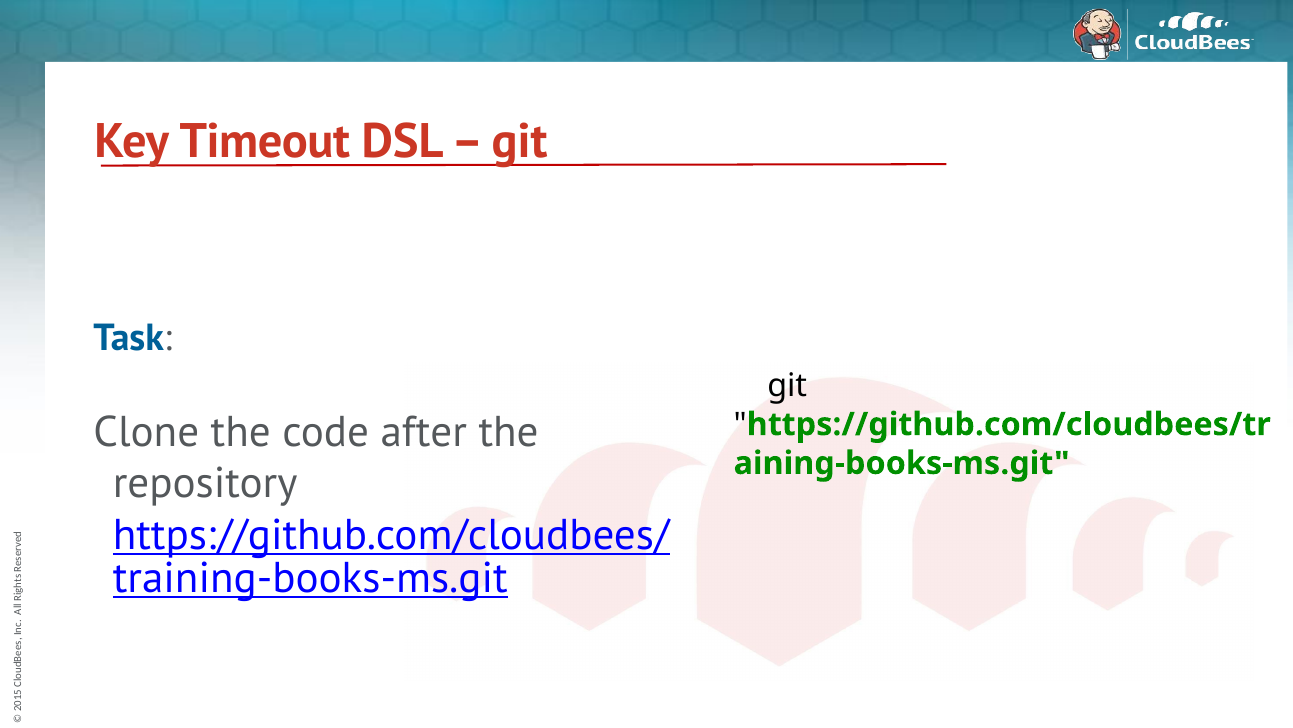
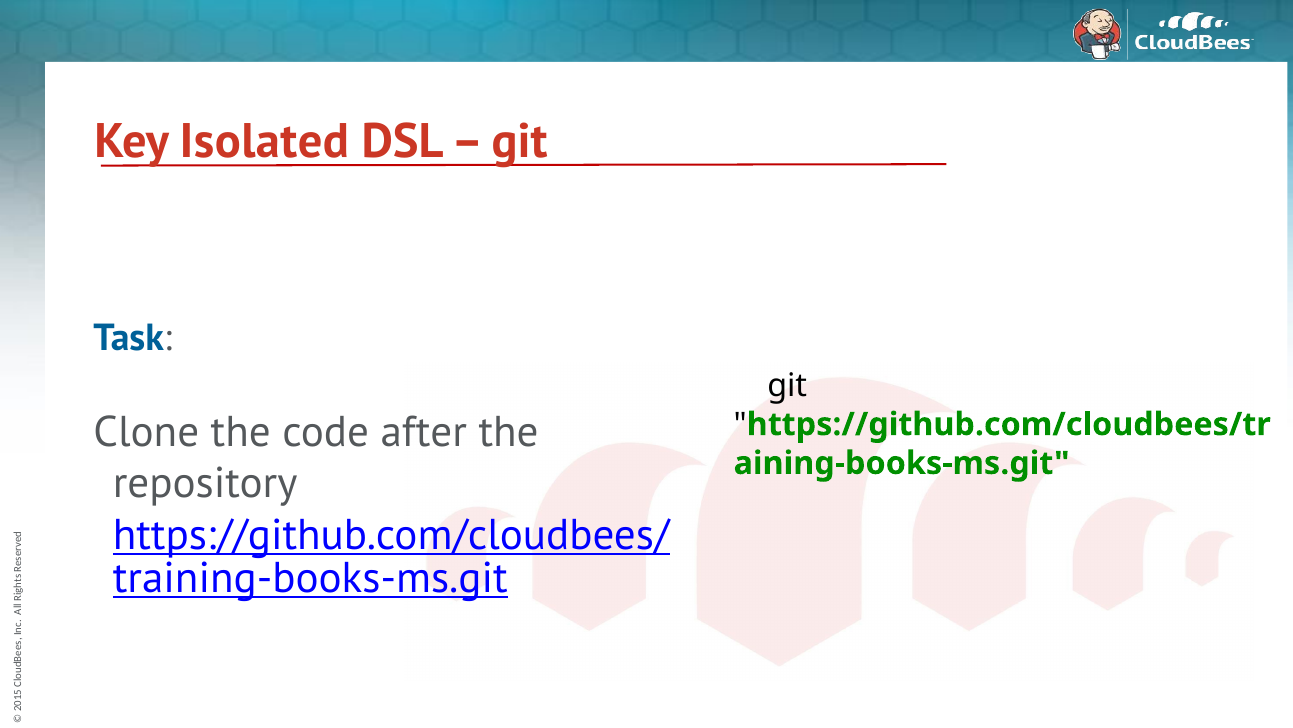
Timeout: Timeout -> Isolated (264, 142)
